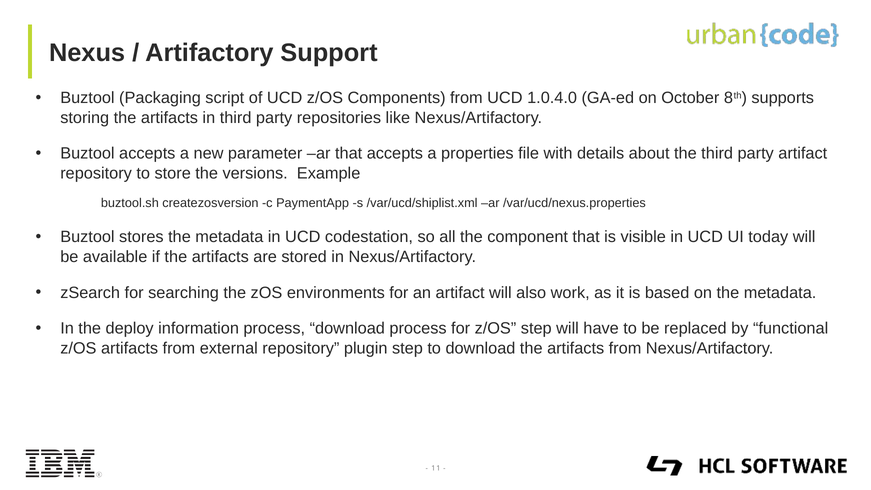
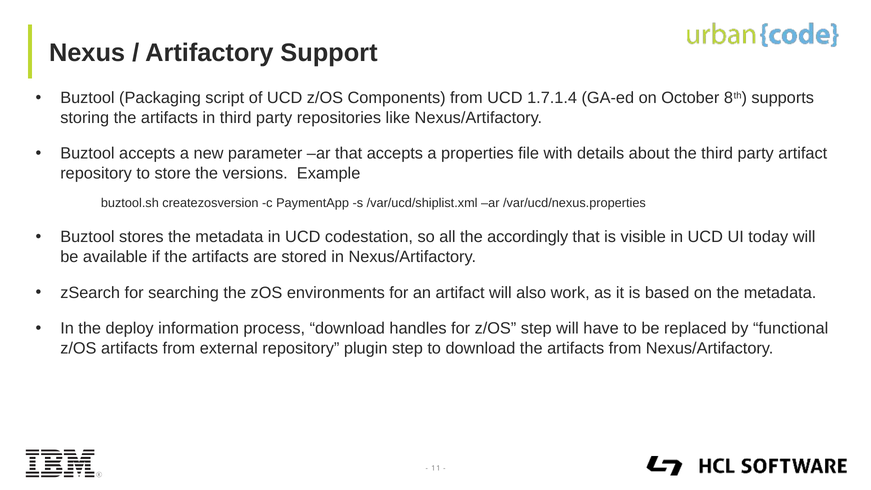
1.0.4.0: 1.0.4.0 -> 1.7.1.4 (552, 98)
component: component -> accordingly (528, 237)
download process: process -> handles (418, 329)
